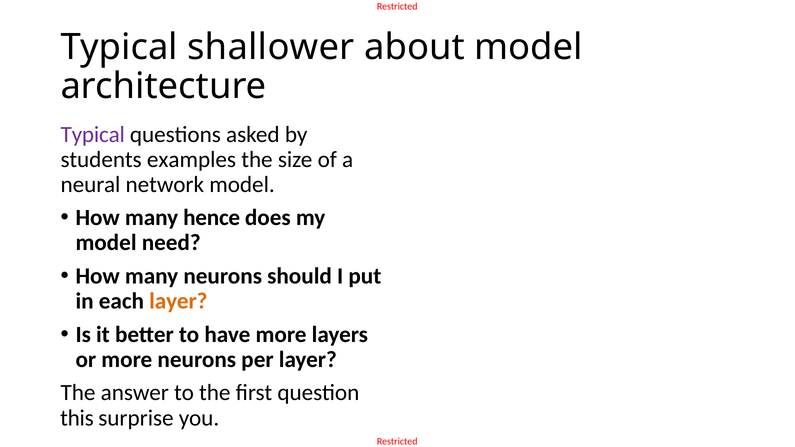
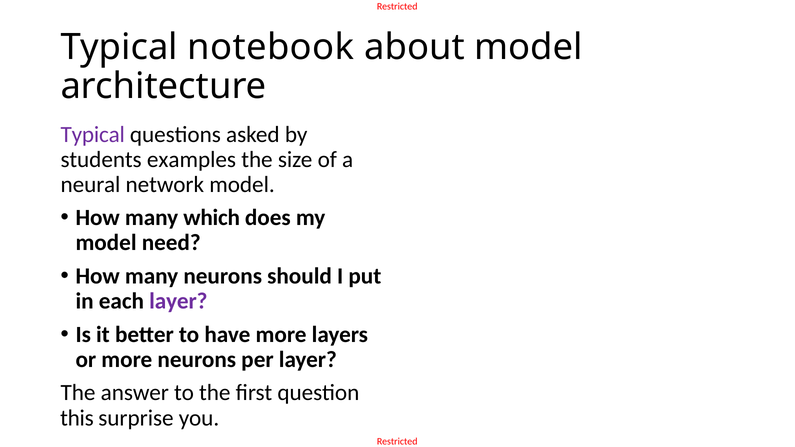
shallower: shallower -> notebook (271, 47)
hence: hence -> which (212, 218)
layer colour: orange -> purple (178, 301)
